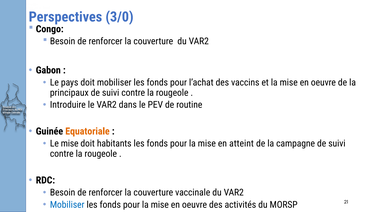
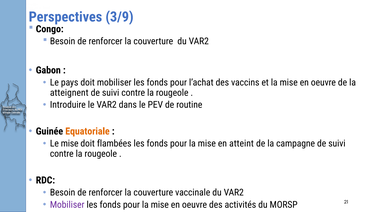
3/0: 3/0 -> 3/9 (119, 17)
principaux: principaux -> atteignent (69, 93)
habitants: habitants -> flambées (114, 144)
Mobiliser colour: blue -> purple (67, 205)
